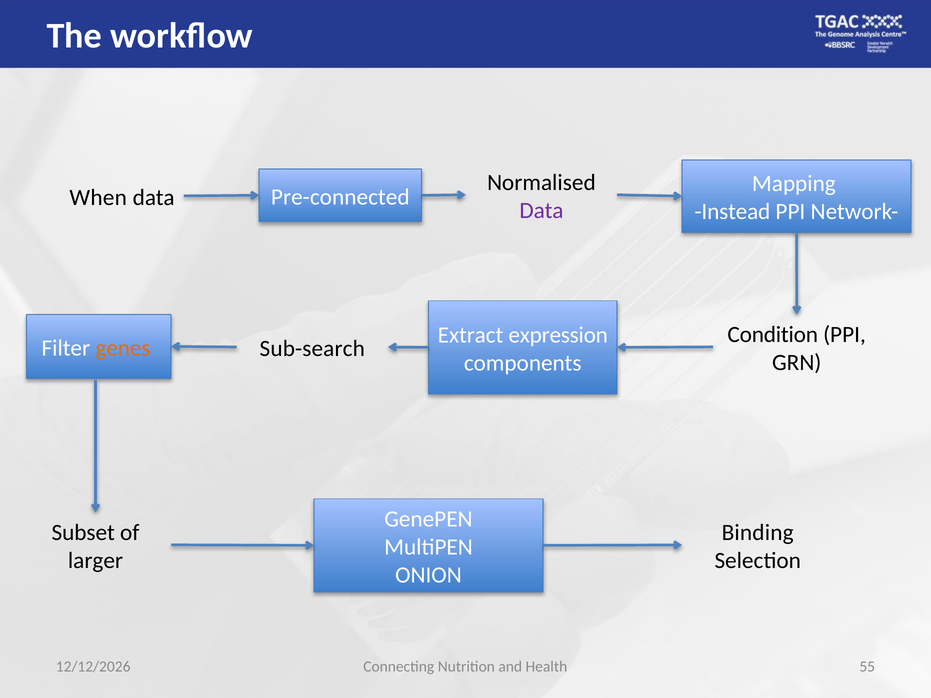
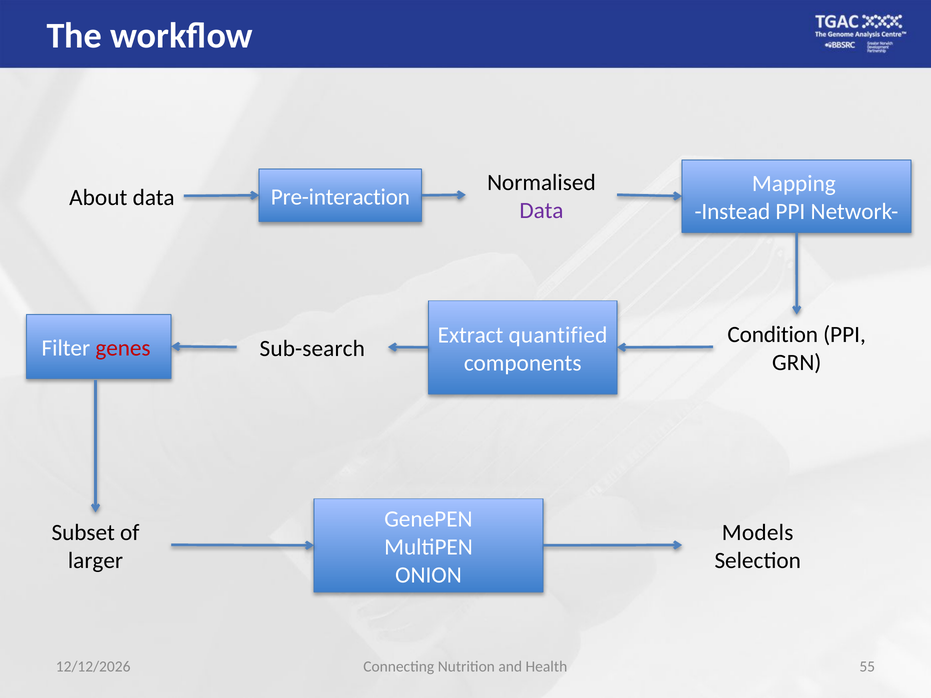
When: When -> About (98, 198)
Pre-connected: Pre-connected -> Pre-interaction (340, 197)
expression: expression -> quantified (558, 335)
genes colour: orange -> red (123, 348)
Binding: Binding -> Models (758, 533)
